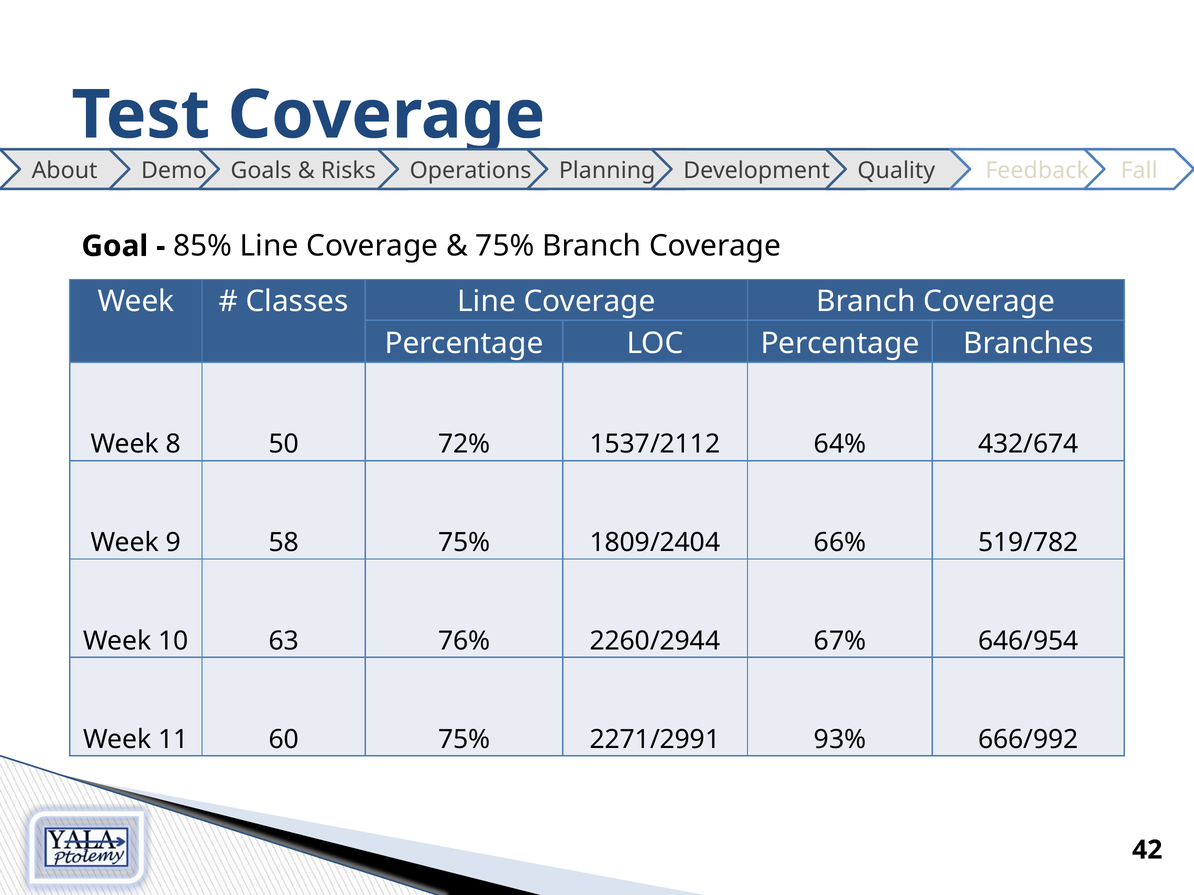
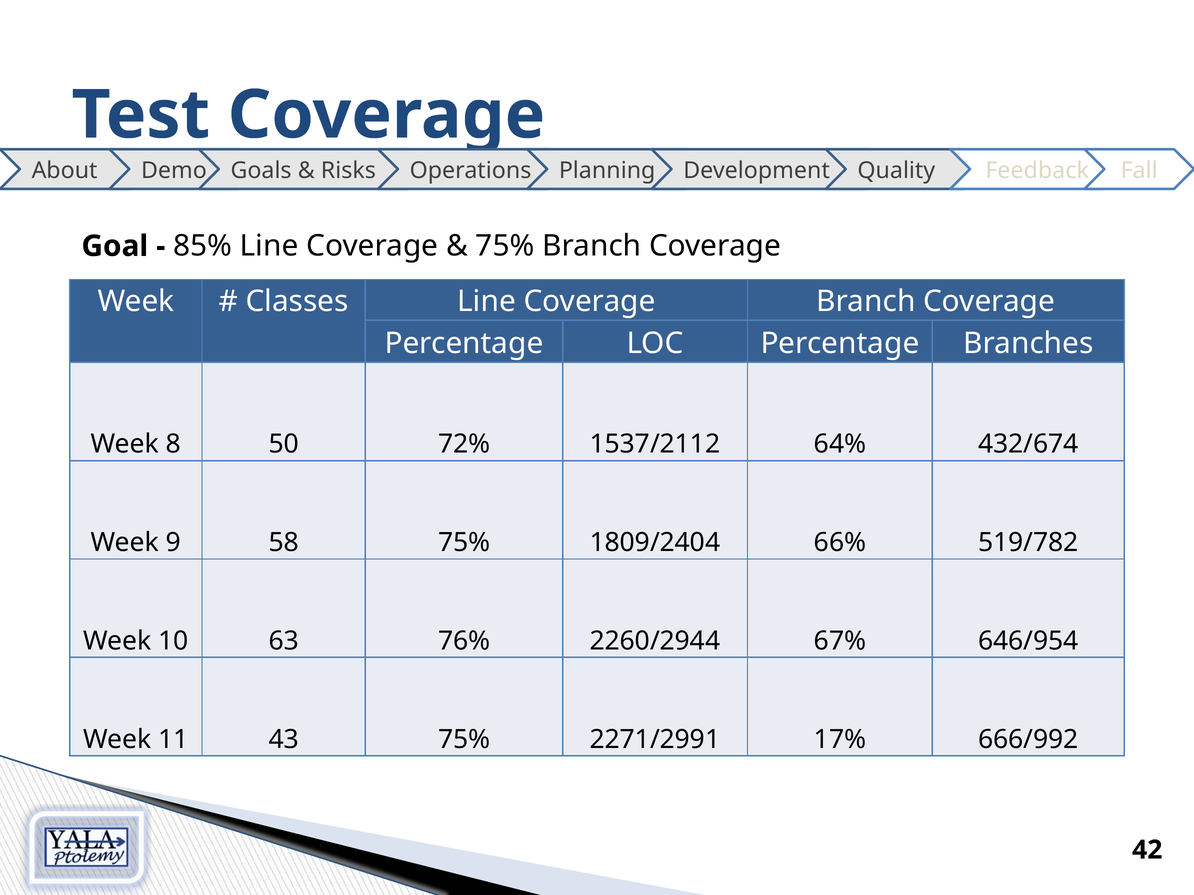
60: 60 -> 43 (284, 740)
93%: 93% -> 17% (840, 740)
